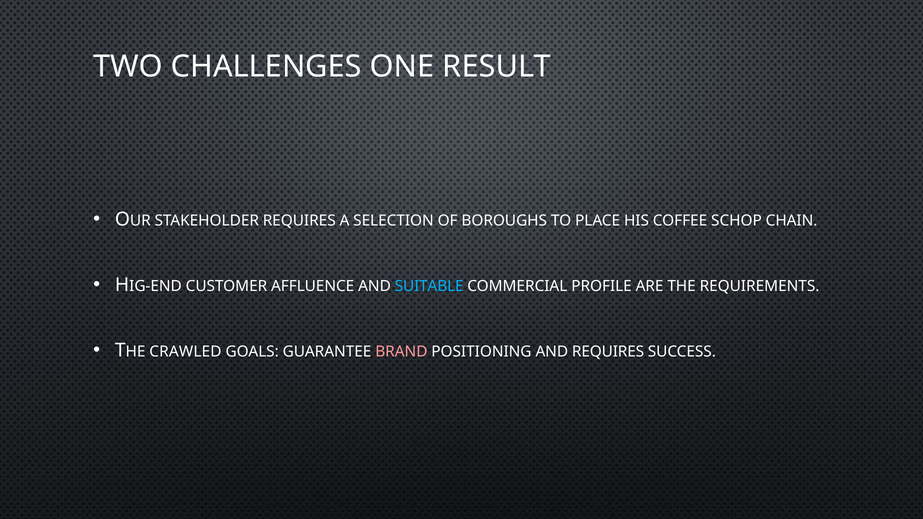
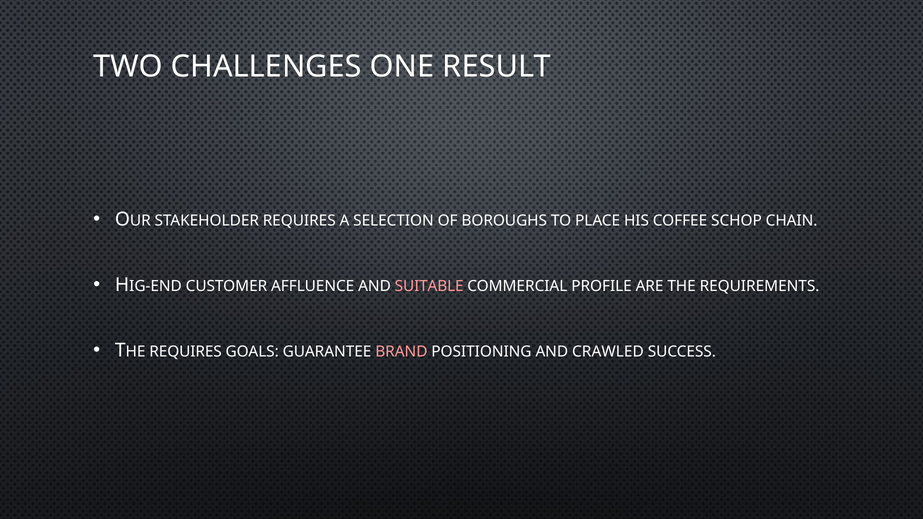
SUITABLE colour: light blue -> pink (429, 286)
CRAWLED: CRAWLED -> REQUIRES (186, 352)
AND REQUIRES: REQUIRES -> CRAWLED (608, 352)
